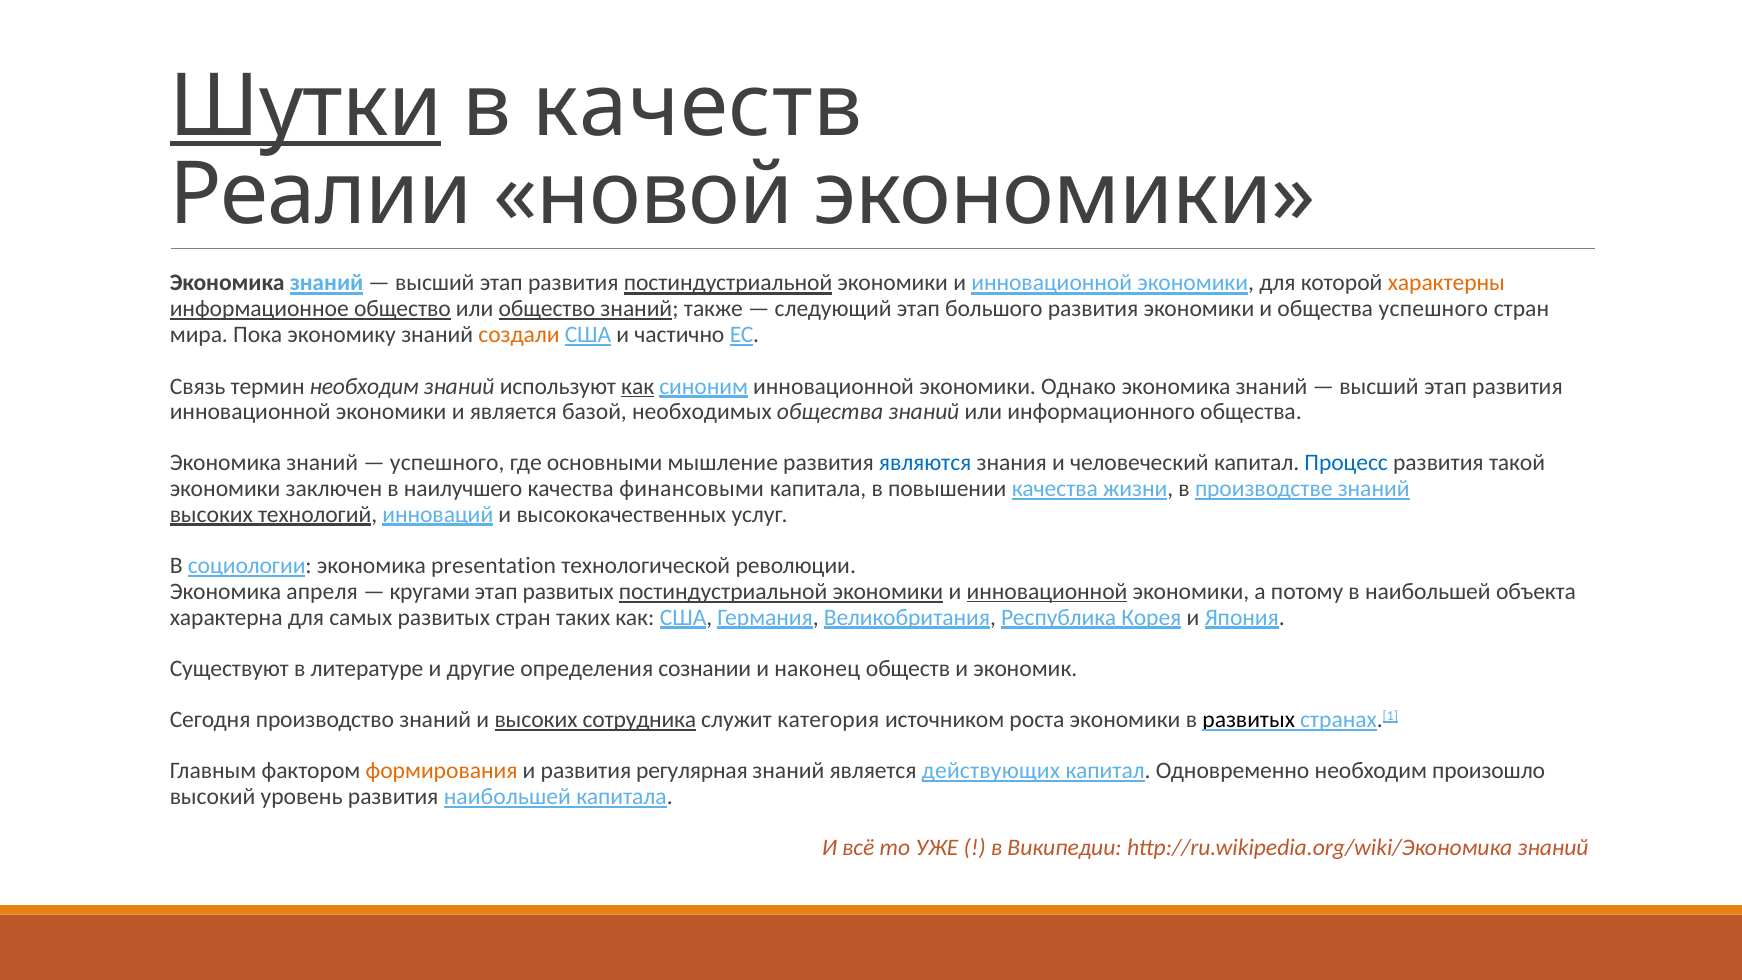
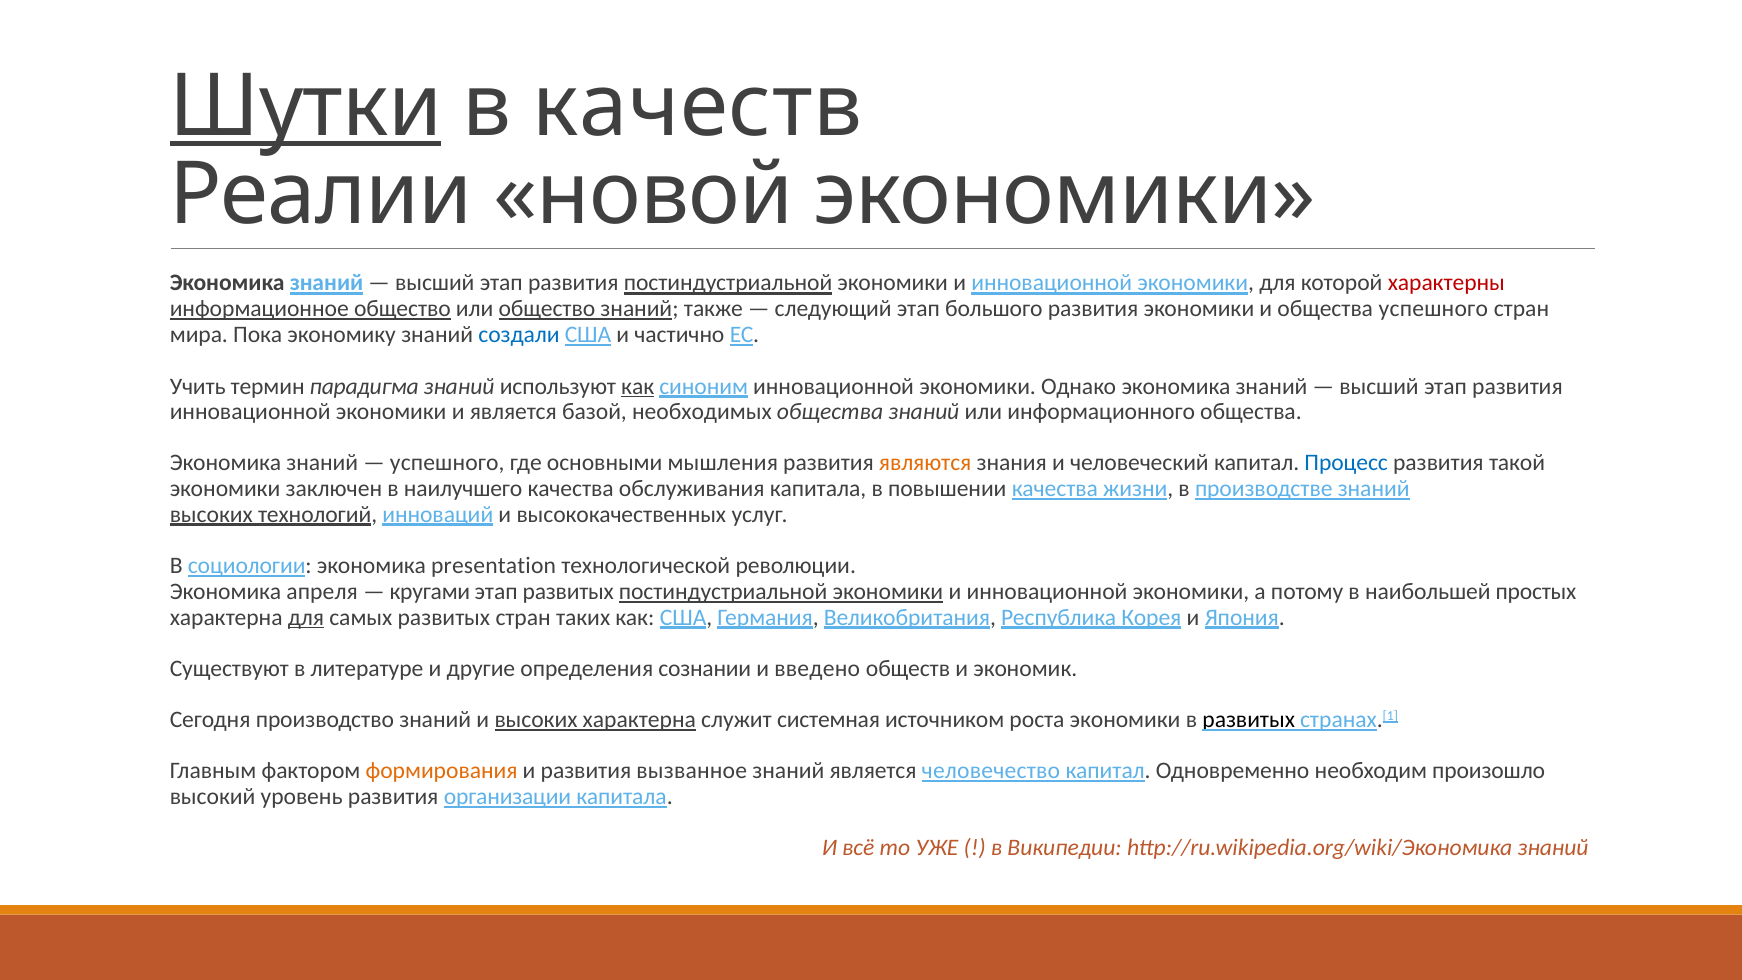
характерны colour: orange -> red (1446, 283)
создали colour: orange -> blue (519, 335)
Связь: Связь -> Учить (198, 386)
термин необходим: необходим -> парадигма (364, 386)
мышление: мышление -> мышления (723, 463)
являются colour: blue -> orange (925, 463)
финансовыми: финансовыми -> обслуживания (692, 488)
инновационной underline: present -> none (1047, 591)
объекта: объекта -> простых (1536, 591)
для underline: none -> present (306, 617)
наконец: наконец -> введено (817, 668)
высоких сотрудника: сотрудника -> характерна (639, 720)
категория: категория -> системная (829, 720)
регулярная: регулярная -> вызванное (692, 771)
действующих: действующих -> человечество (991, 771)
развития наибольшей: наибольшей -> организации (507, 797)
